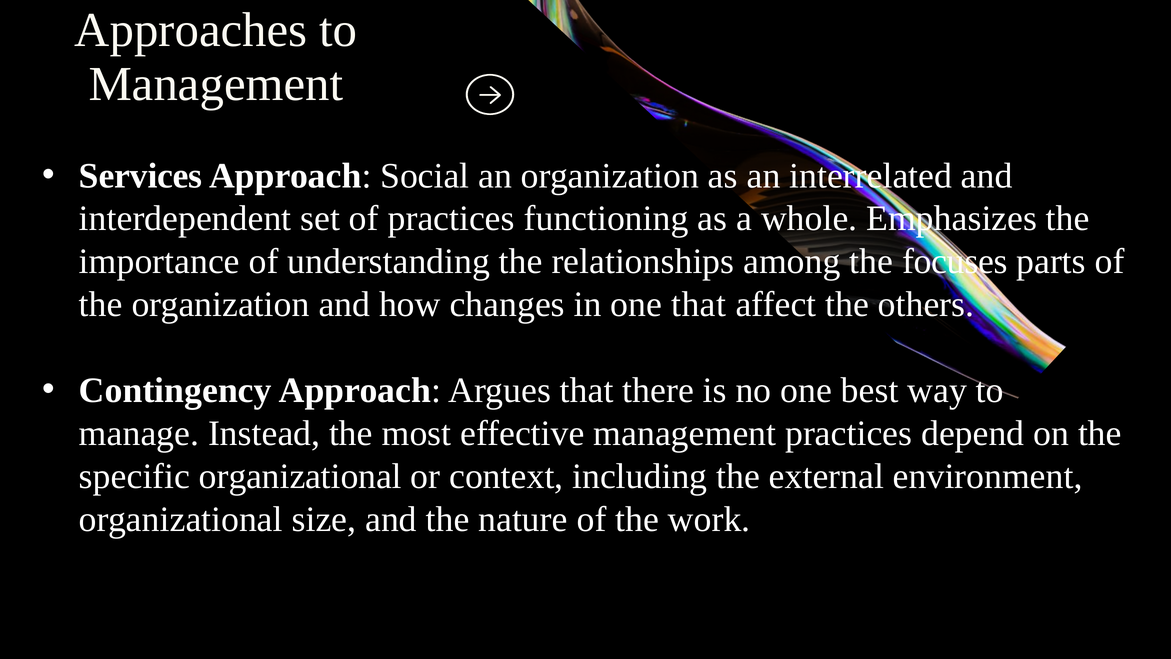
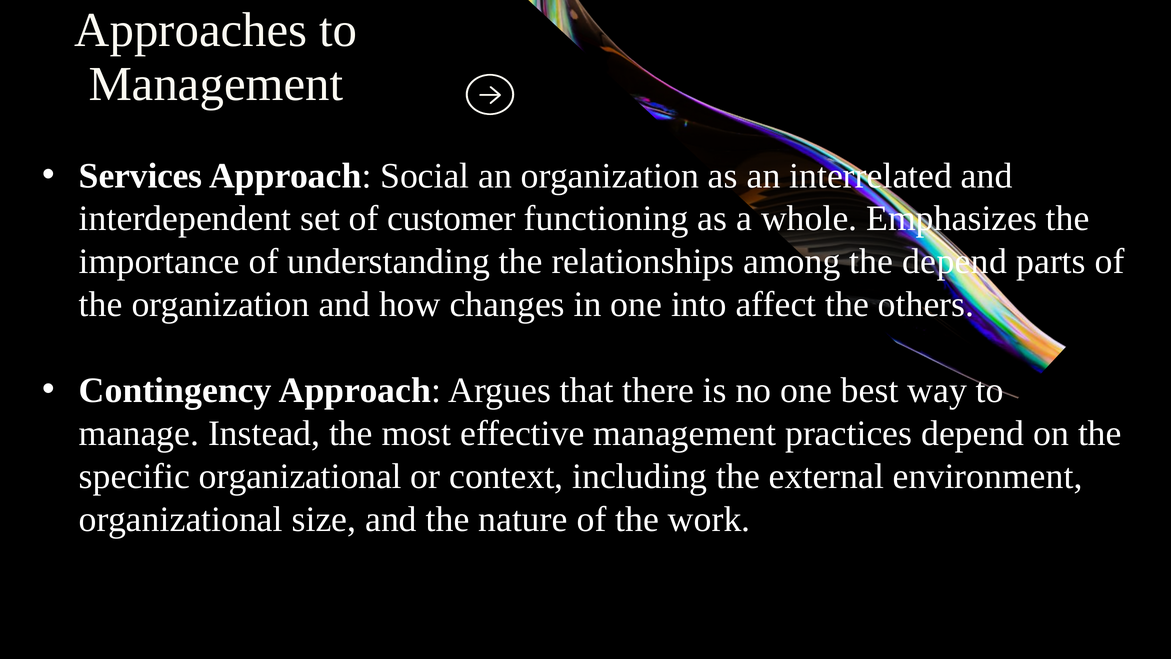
of practices: practices -> customer (451, 219)
the focuses: focuses -> depend (955, 261)
one that: that -> into (699, 304)
